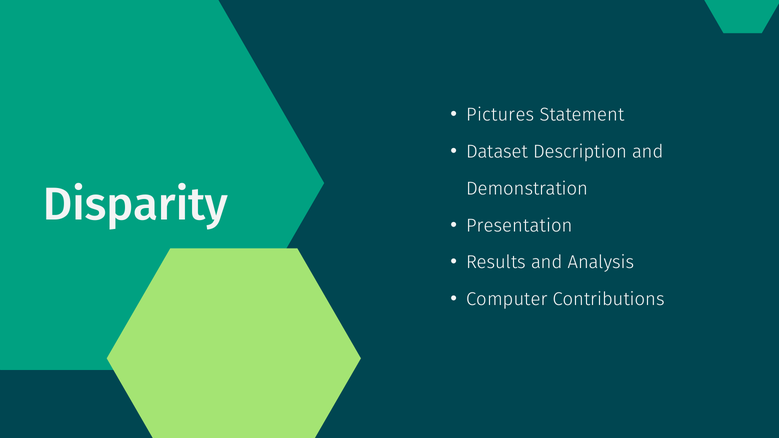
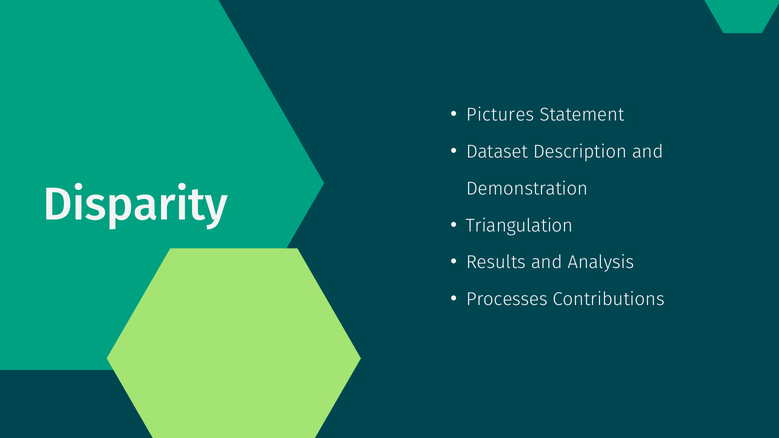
Presentation: Presentation -> Triangulation (519, 226)
Computer: Computer -> Processes (507, 299)
